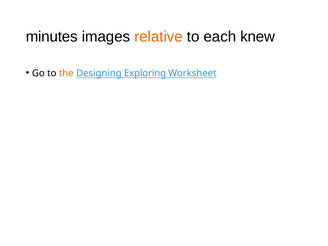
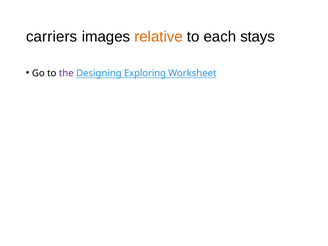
minutes: minutes -> carriers (52, 37)
knew: knew -> stays (258, 37)
the colour: orange -> purple (66, 73)
